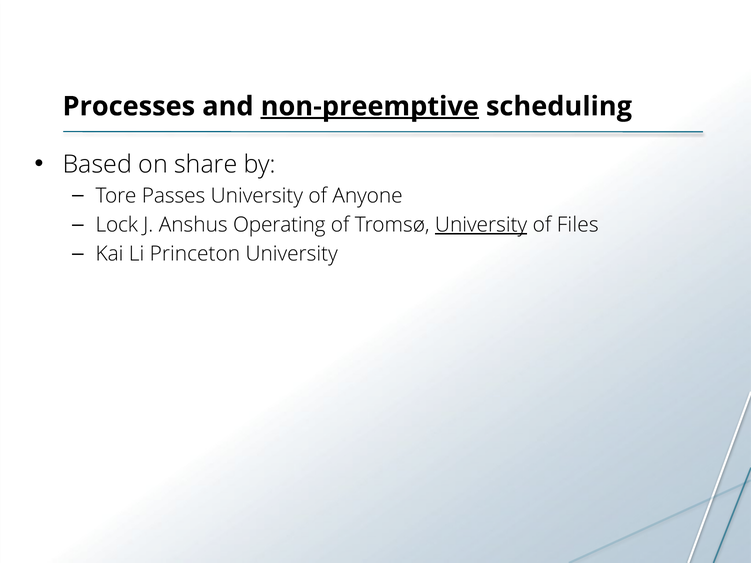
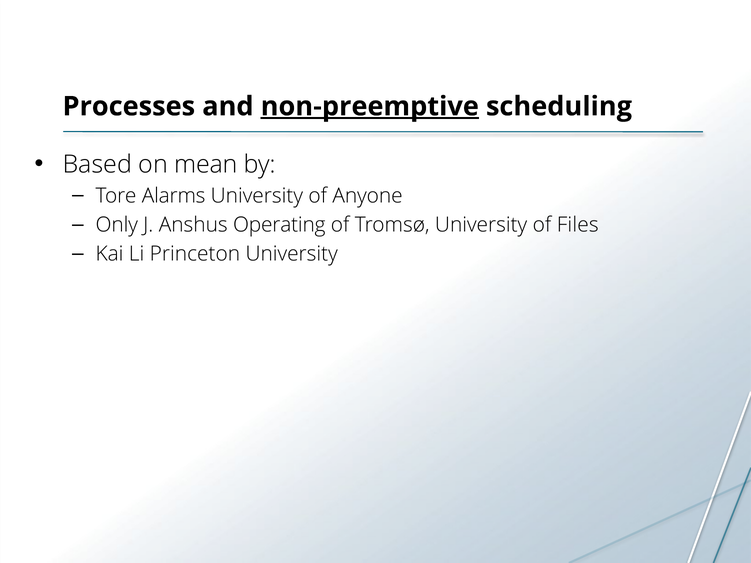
share: share -> mean (206, 164)
Passes: Passes -> Alarms (174, 196)
Lock: Lock -> Only (117, 225)
University underline: present -> none (481, 225)
